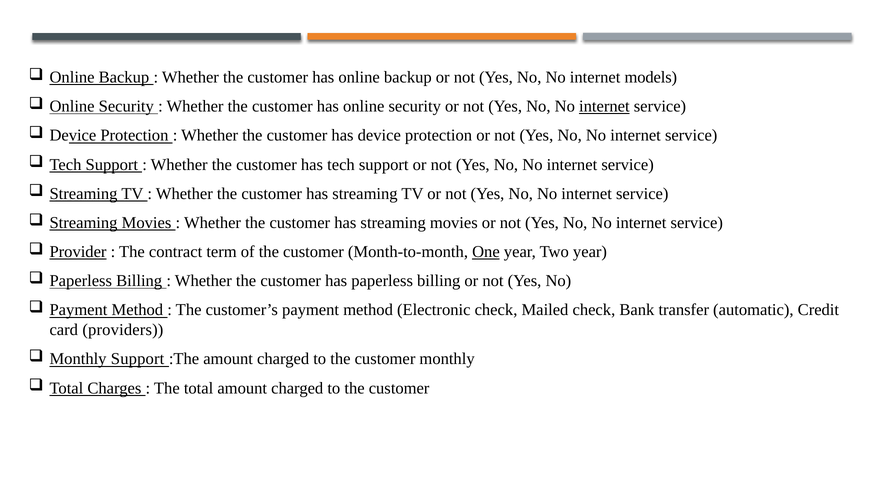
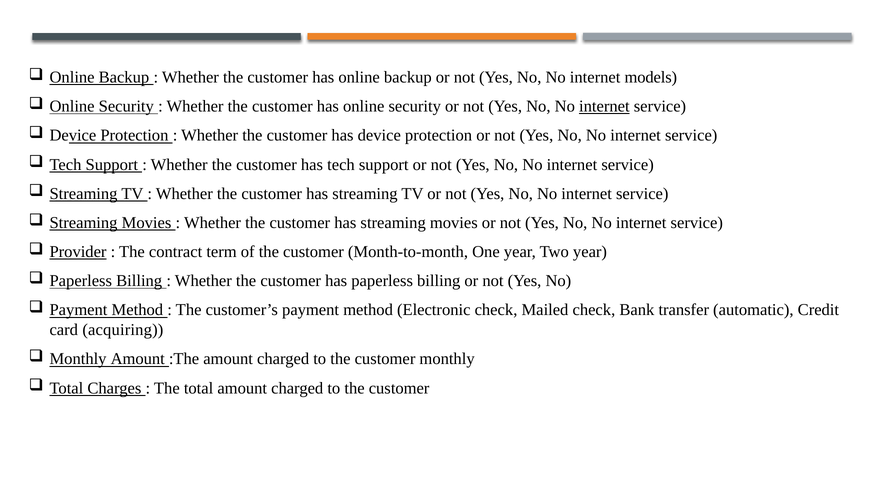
One underline: present -> none (486, 252)
providers: providers -> acquiring (123, 330)
Monthly Support: Support -> Amount (138, 359)
